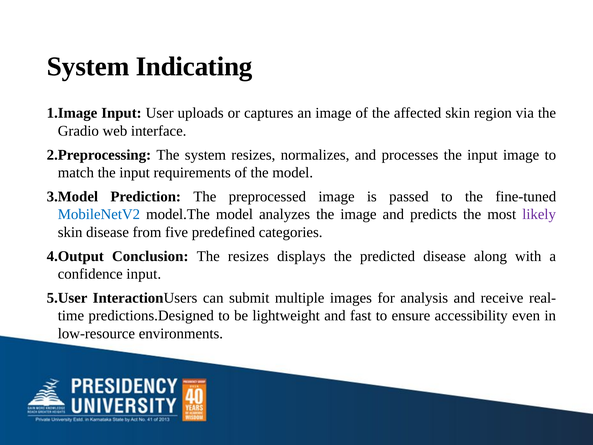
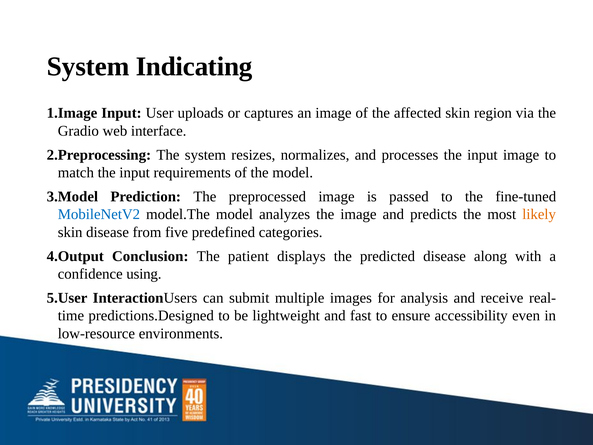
likely colour: purple -> orange (539, 214)
The resizes: resizes -> patient (248, 256)
confidence input: input -> using (144, 274)
